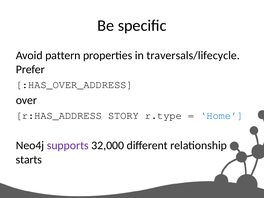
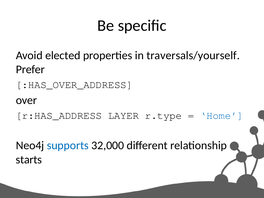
pattern: pattern -> elected (63, 55)
traversals/lifecycle: traversals/lifecycle -> traversals/yourself (193, 55)
STORY: STORY -> LAYER (123, 115)
supports colour: purple -> blue (68, 145)
